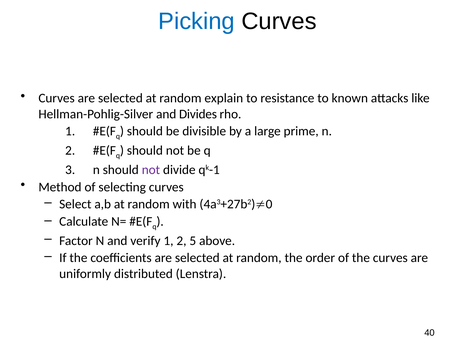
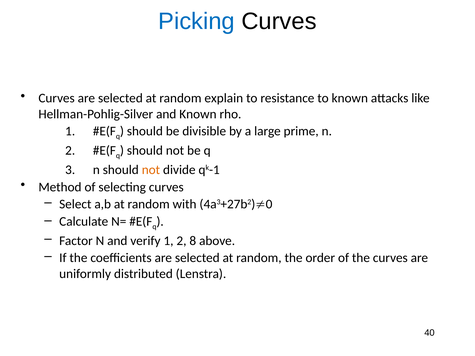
and Divides: Divides -> Known (198, 114)
not colour: purple -> orange (151, 170)
5: 5 -> 8 (193, 241)
